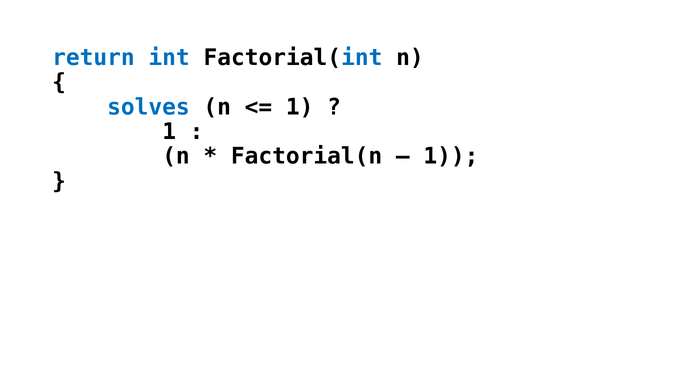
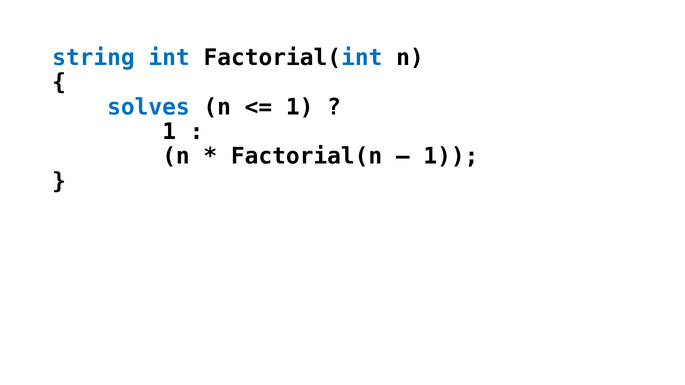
return: return -> string (93, 58)
